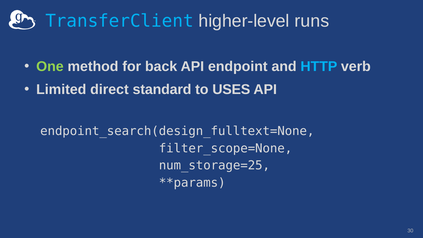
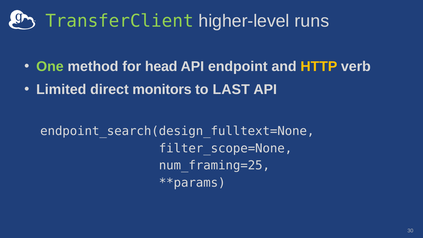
TransferClient colour: light blue -> light green (119, 21)
back: back -> head (161, 67)
HTTP colour: light blue -> yellow (319, 67)
standard: standard -> monitors (162, 90)
USES: USES -> LAST (231, 90)
num_storage=25: num_storage=25 -> num_framing=25 (214, 166)
